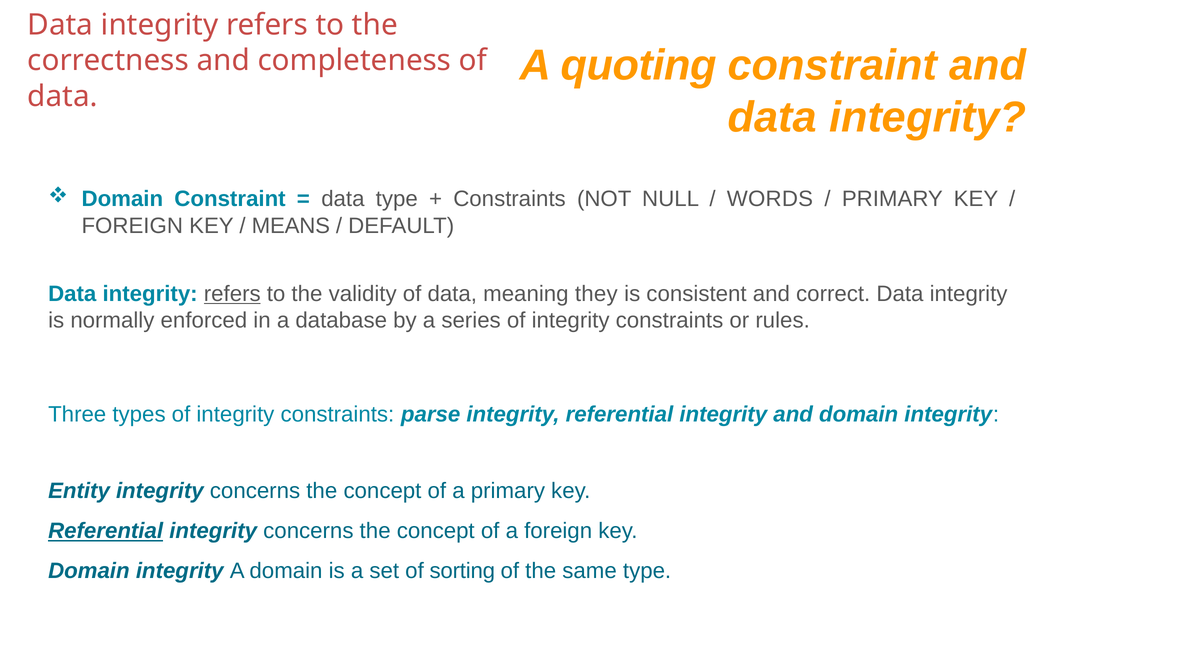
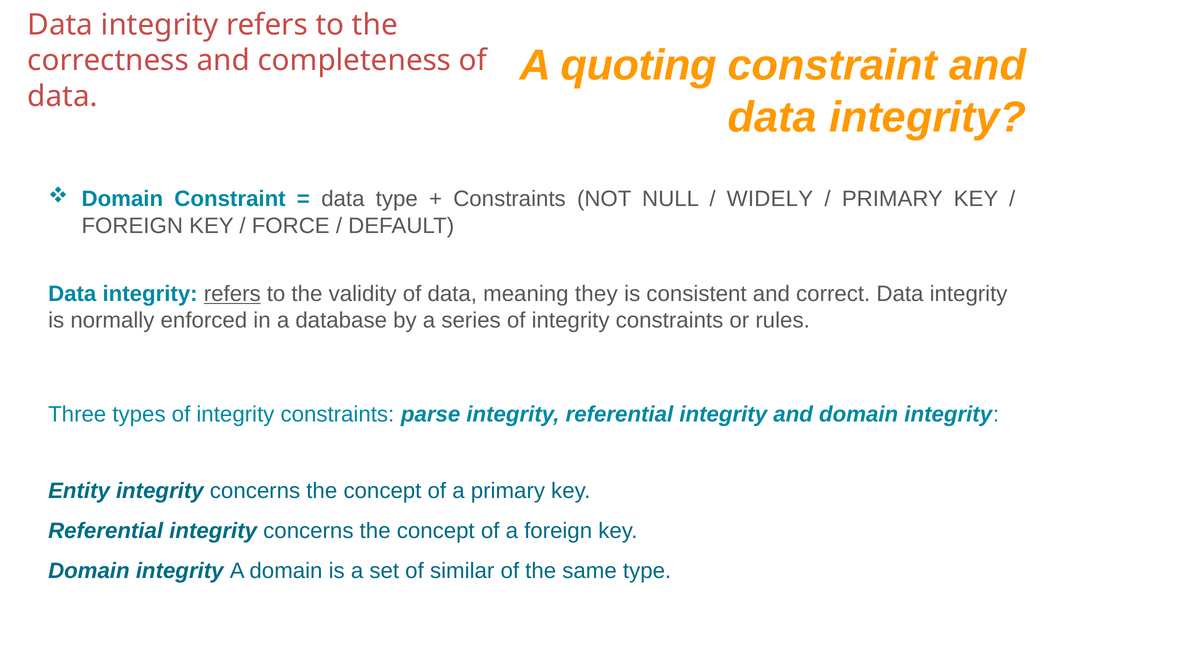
WORDS: WORDS -> WIDELY (770, 199)
MEANS: MEANS -> FORCE (291, 226)
Referential underline: present -> none (106, 531)
sorting: sorting -> similar (462, 571)
